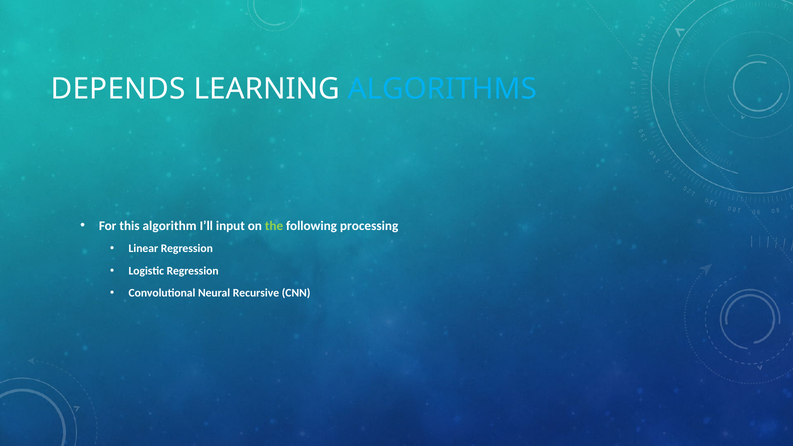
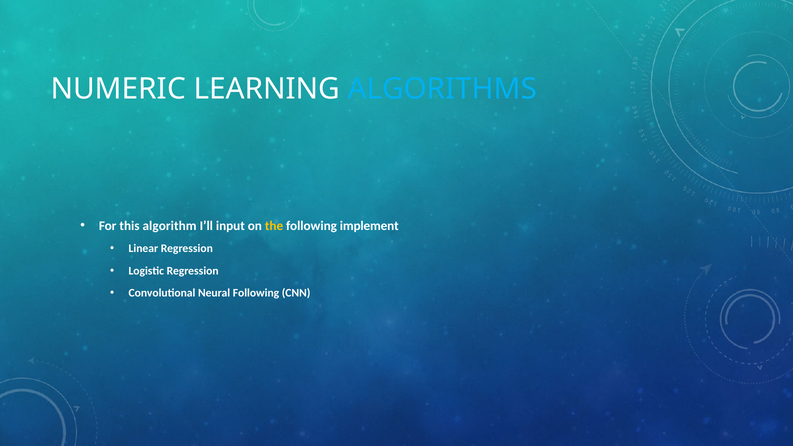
DEPENDS: DEPENDS -> NUMERIC (118, 89)
the colour: light green -> yellow (274, 226)
processing: processing -> implement (369, 226)
Neural Recursive: Recursive -> Following (256, 293)
